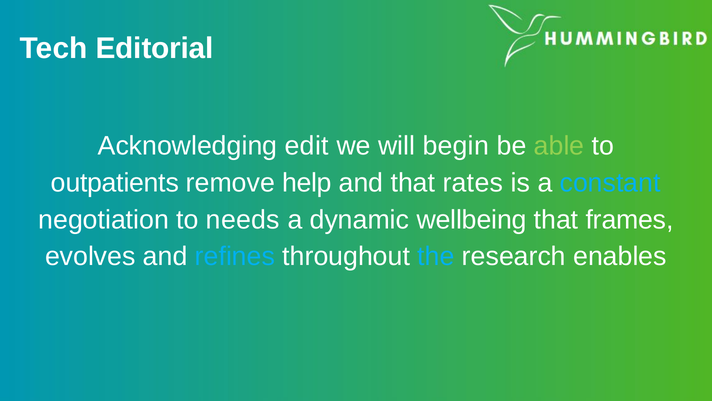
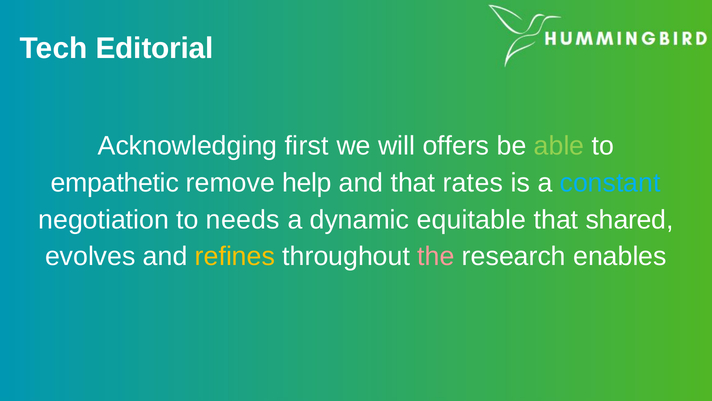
edit: edit -> first (307, 146)
begin: begin -> offers (456, 146)
outpatients: outpatients -> empathetic (115, 183)
wellbeing: wellbeing -> equitable (471, 220)
frames: frames -> shared (630, 220)
refines colour: light blue -> yellow (235, 256)
the colour: light blue -> pink (436, 256)
